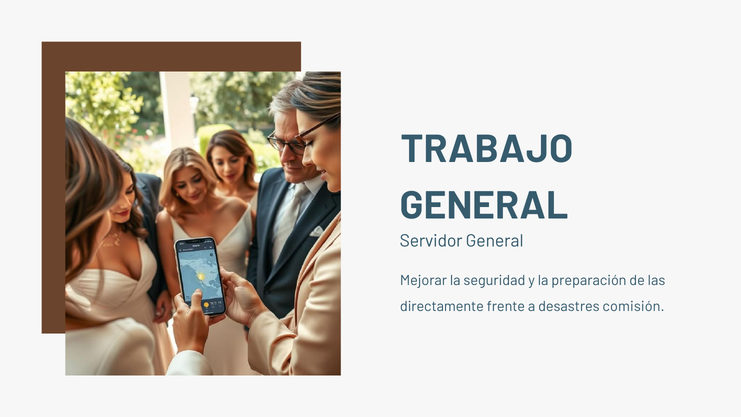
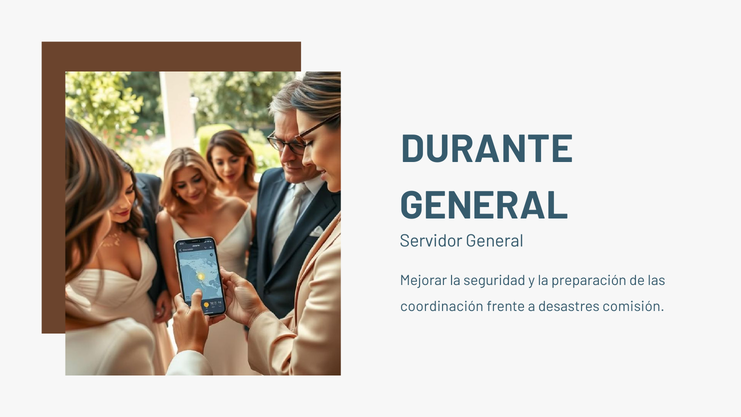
TRABAJO: TRABAJO -> DURANTE (487, 149)
directamente: directamente -> coordinación (442, 306)
